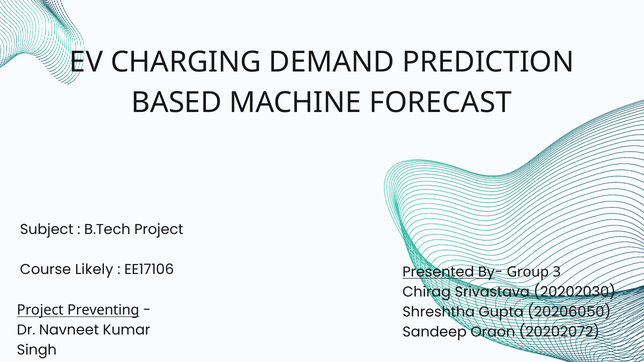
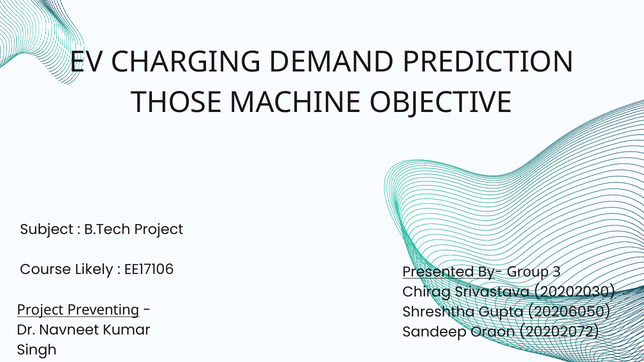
BASED: BASED -> THOSE (177, 103)
FORECAST: FORECAST -> OBJECTIVE (441, 103)
